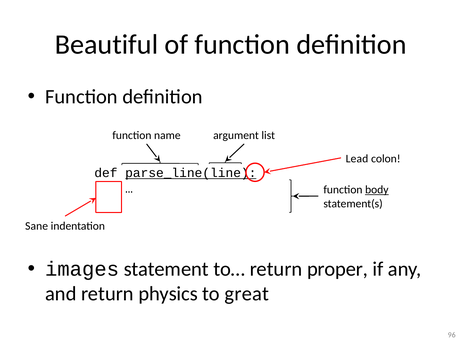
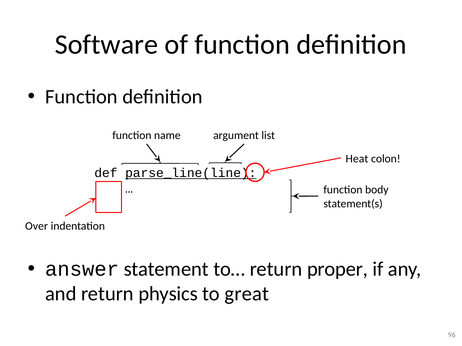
Beautiful: Beautiful -> Software (106, 45)
Lead: Lead -> Heat (357, 159)
body underline: present -> none (377, 190)
Sane: Sane -> Over (37, 226)
images: images -> answer (82, 270)
